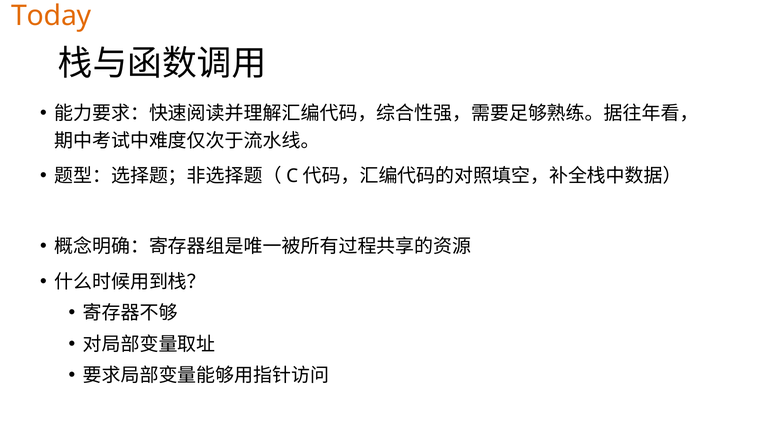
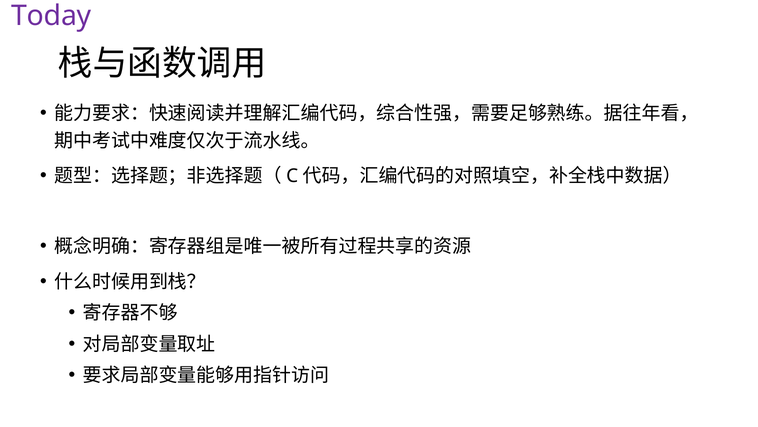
Today colour: orange -> purple (51, 16)
